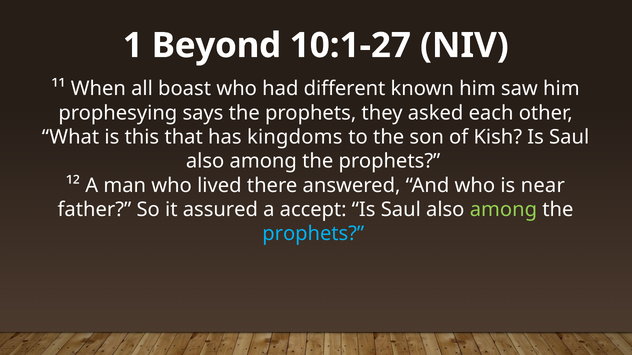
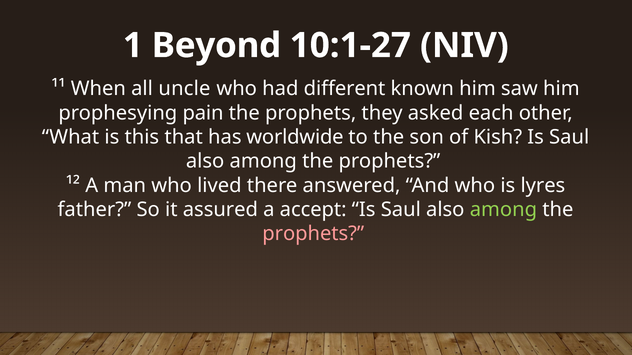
boast: boast -> uncle (184, 89)
says: says -> pain (203, 113)
kingdoms: kingdoms -> worldwide (295, 137)
near: near -> lyres (543, 186)
prophets colour: light blue -> pink (313, 234)
